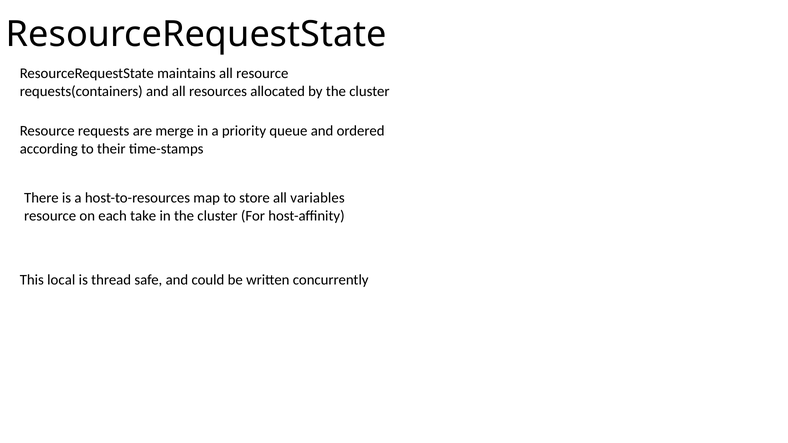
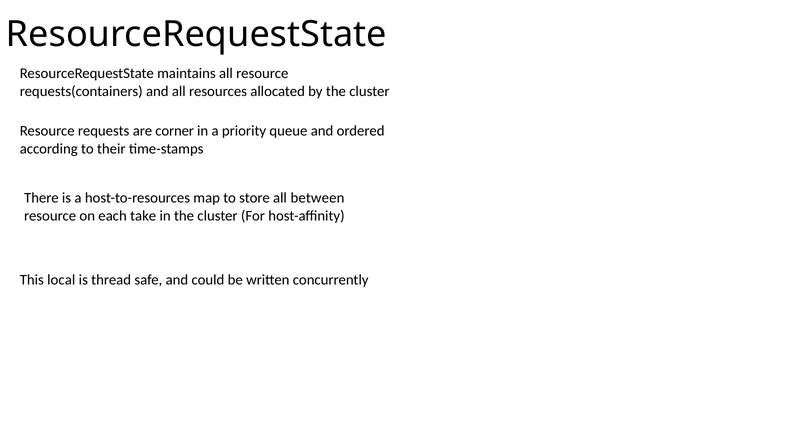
merge: merge -> corner (175, 131)
variables: variables -> between (317, 198)
